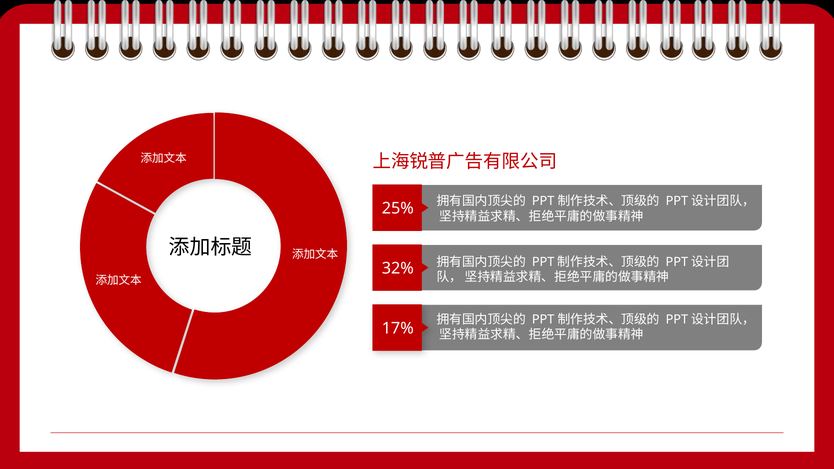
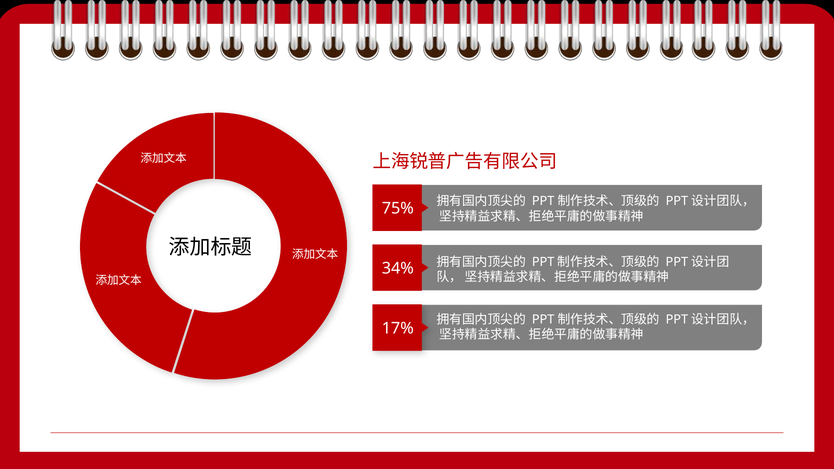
25%: 25% -> 75% (398, 209)
32%: 32% -> 34% (398, 269)
